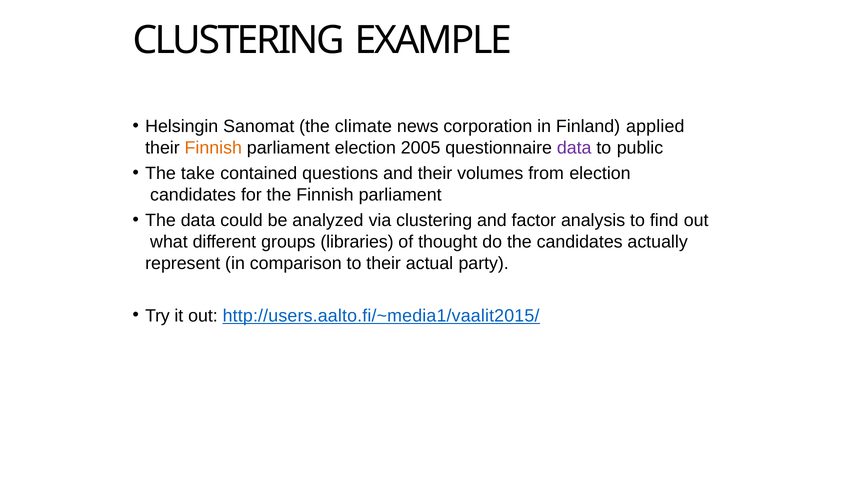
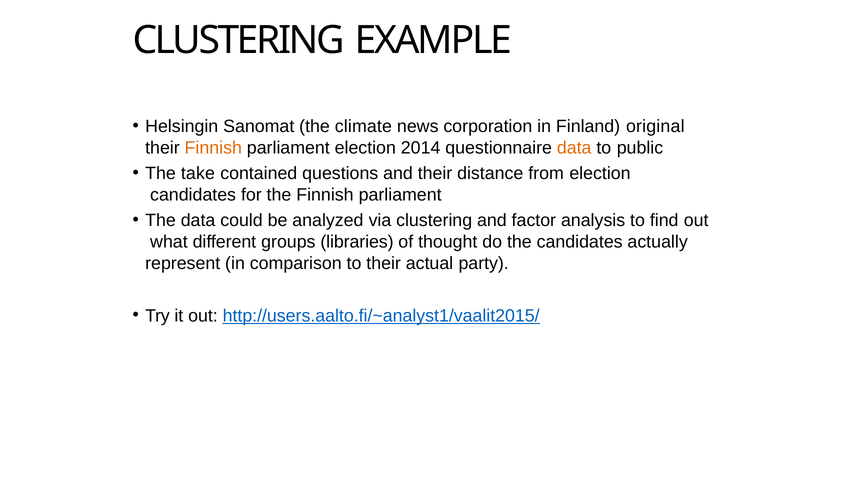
applied: applied -> original (655, 127)
2005: 2005 -> 2014 (421, 148)
data colour: purple -> orange (574, 148)
volumes: volumes -> distance (490, 174)
http://users.aalto.fi/~media1/vaalit2015/: http://users.aalto.fi/~media1/vaalit2015/ -> http://users.aalto.fi/~analyst1/vaalit2015/ (381, 316)
